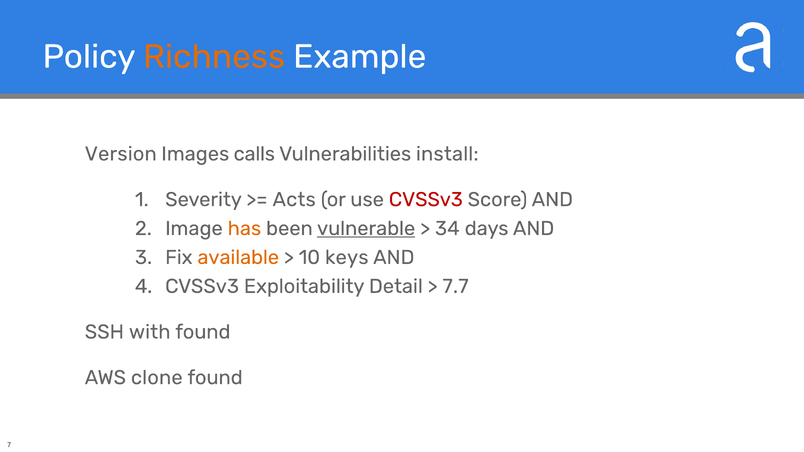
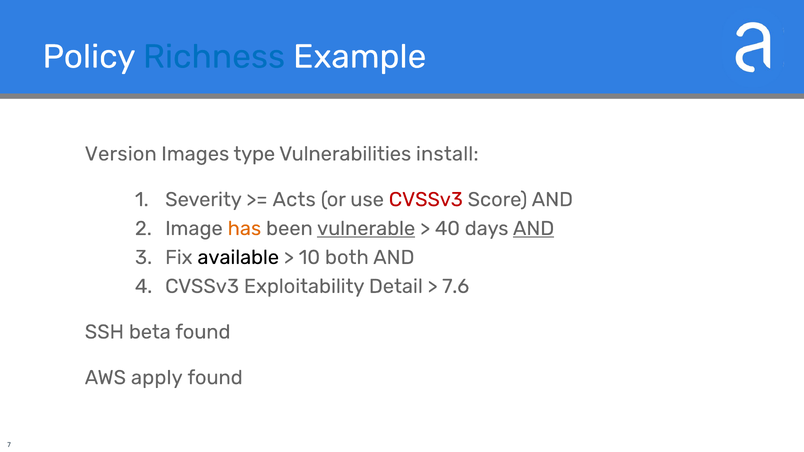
Richness colour: orange -> blue (214, 57)
calls: calls -> type (254, 154)
34: 34 -> 40 (447, 229)
AND underline: none -> present (534, 229)
available colour: orange -> black (238, 257)
keys: keys -> both (347, 257)
7.7: 7.7 -> 7.6 (456, 286)
with: with -> beta (150, 332)
clone: clone -> apply (157, 378)
